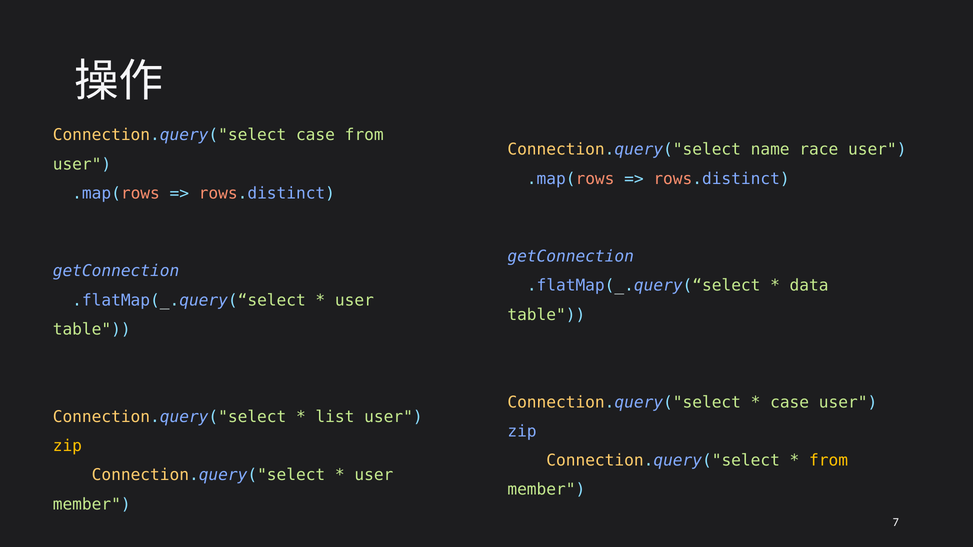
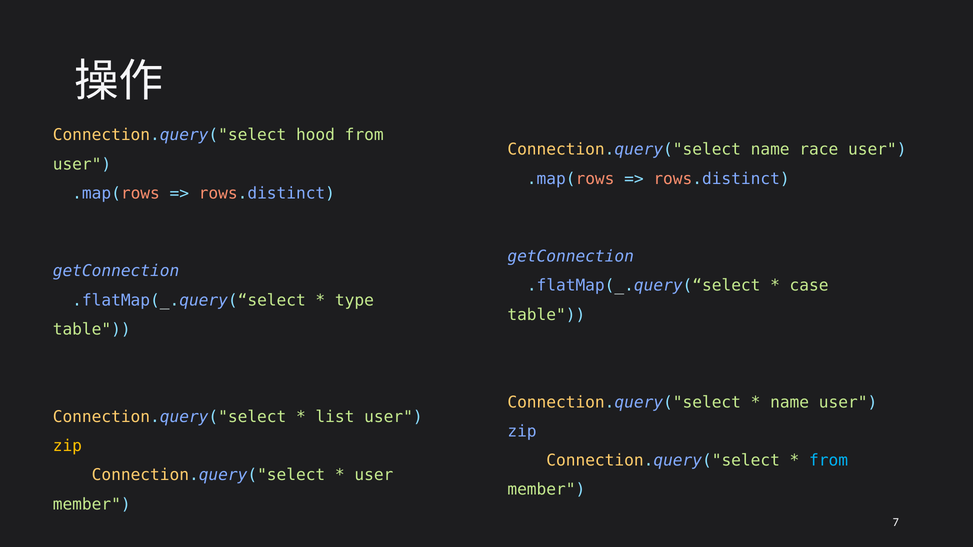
Connection.query("select case: case -> hood (315, 135)
data: data -> case (809, 286)
user: user -> type (354, 300)
case: case -> name (790, 402)
from colour: yellow -> light blue (829, 461)
